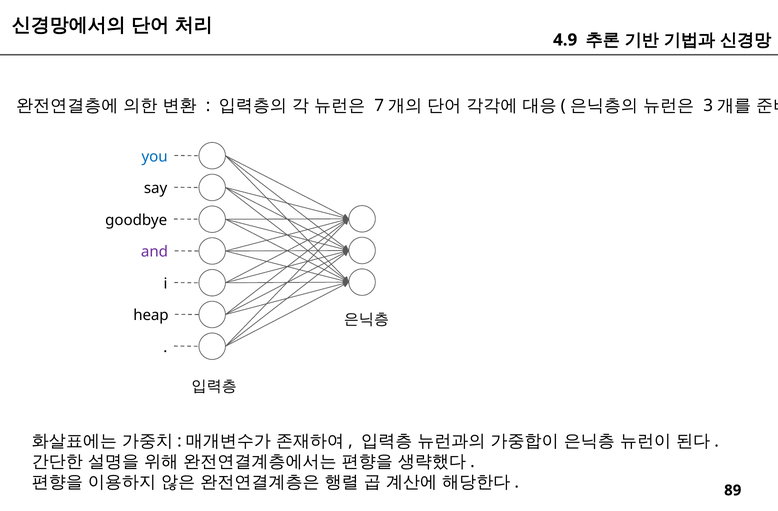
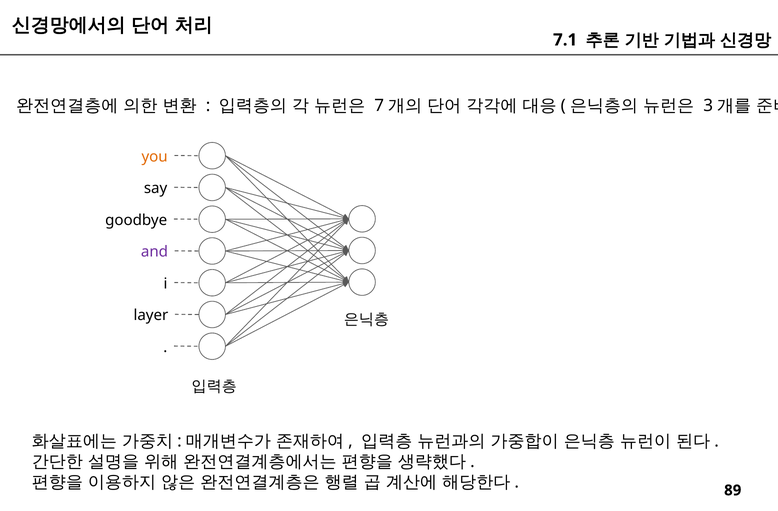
4.9: 4.9 -> 7.1 (565, 40)
you colour: blue -> orange (155, 157)
heap: heap -> layer (151, 315)
